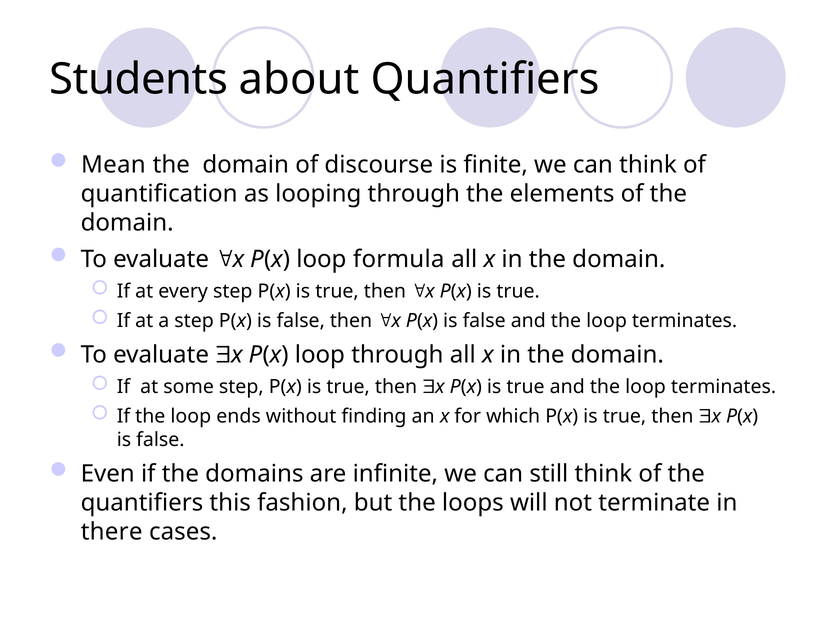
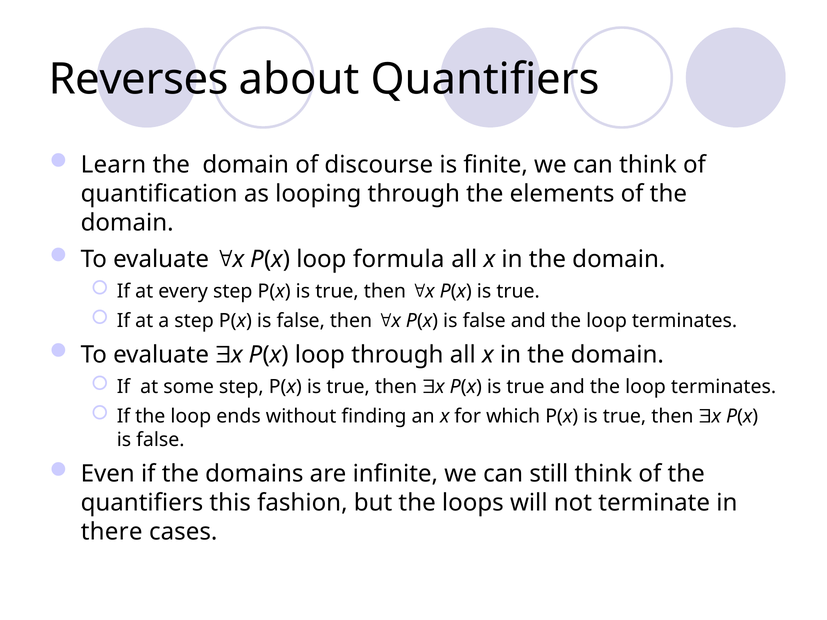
Students: Students -> Reverses (139, 80)
Mean: Mean -> Learn (113, 165)
